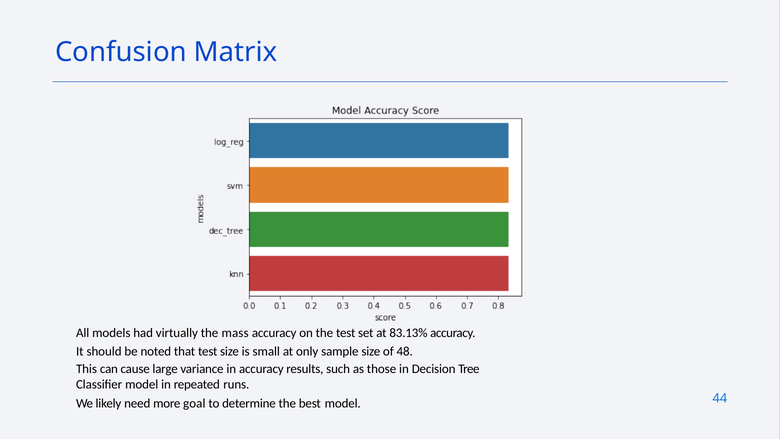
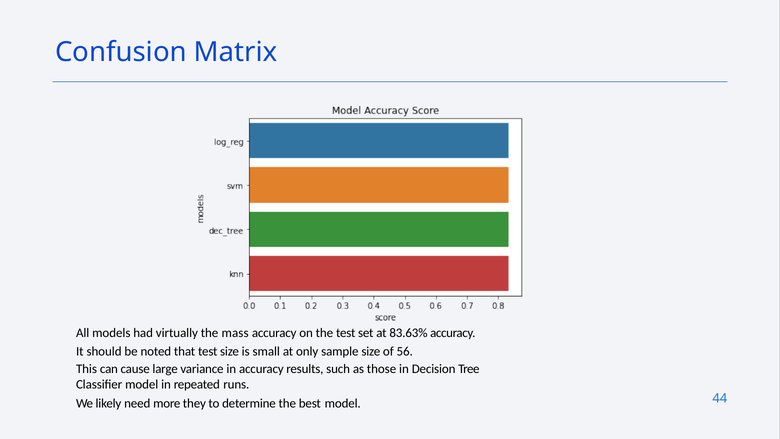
83.13%: 83.13% -> 83.63% (408, 333)
48: 48 -> 56 (405, 351)
goal: goal -> they (194, 403)
